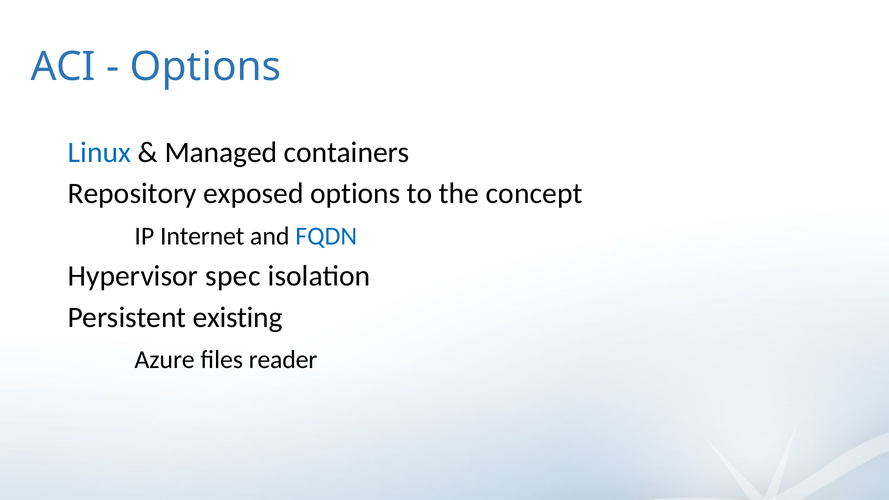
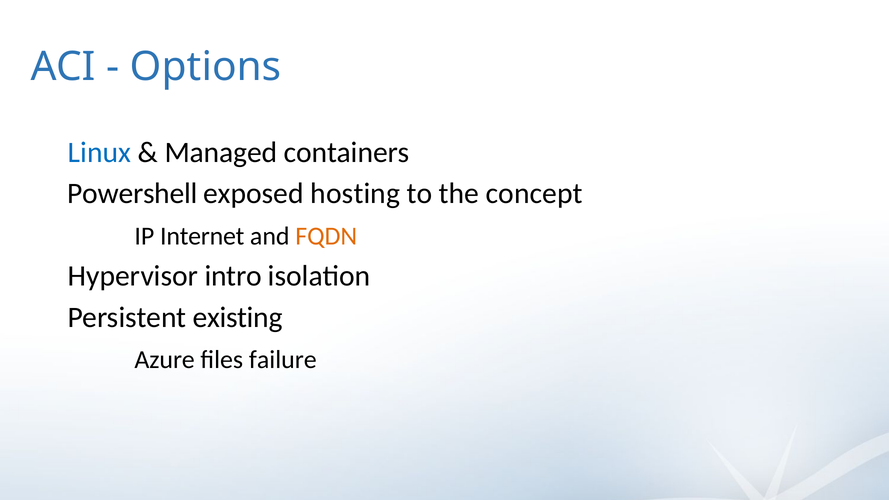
Repository: Repository -> Powershell (132, 194)
exposed options: options -> hosting (355, 194)
FQDN colour: blue -> orange (326, 236)
spec: spec -> intro (233, 276)
reader: reader -> failure (283, 360)
